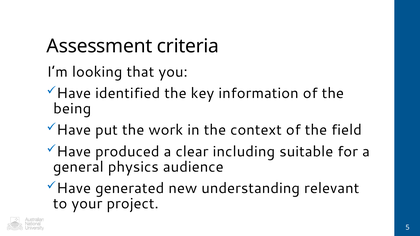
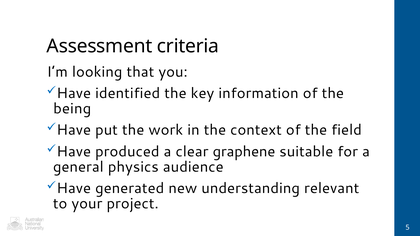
including: including -> graphene (244, 152)
